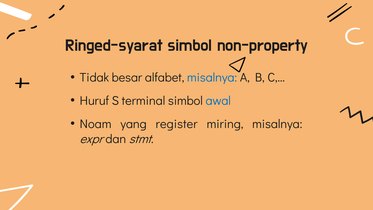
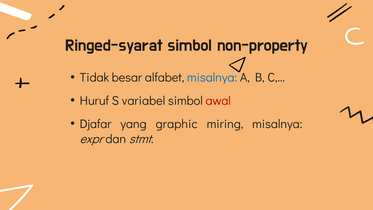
terminal: terminal -> variabel (143, 101)
awal colour: blue -> red (218, 101)
Noam: Noam -> Djafar (96, 124)
register: register -> graphic (177, 124)
